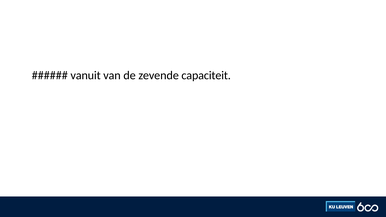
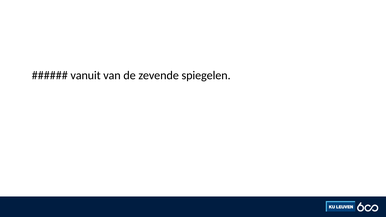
capaciteit: capaciteit -> spiegelen (206, 75)
